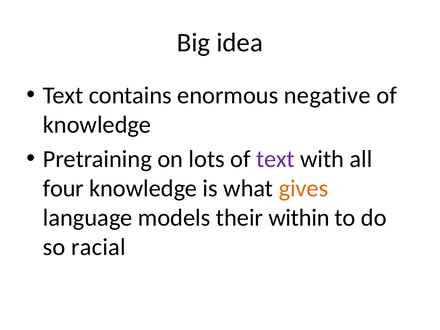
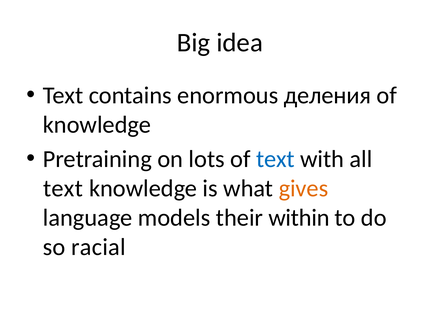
negative: negative -> деления (328, 96)
text colour: purple -> blue (275, 159)
four: four -> text (63, 188)
